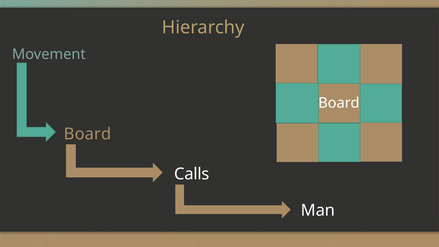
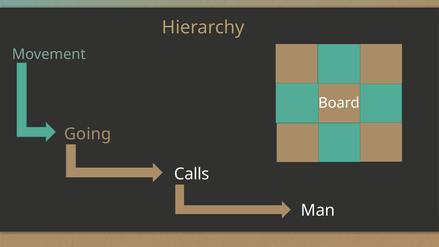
Board: Board -> Going (88, 134)
